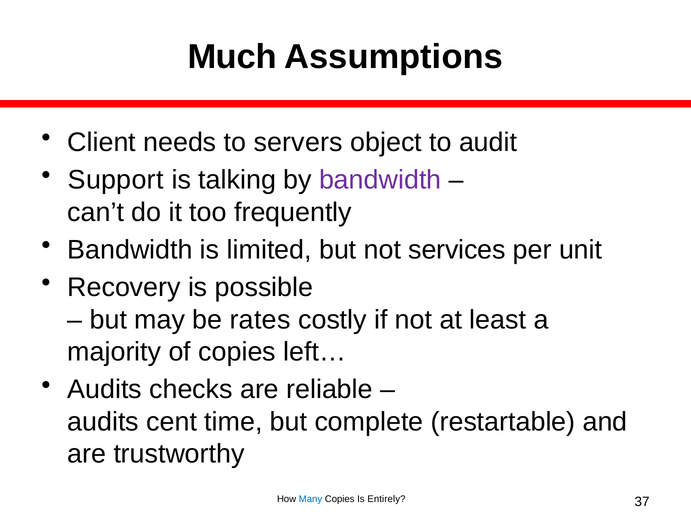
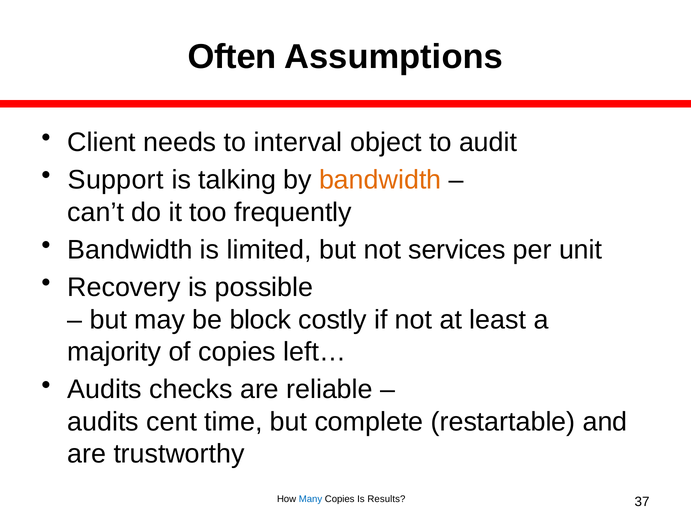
Much: Much -> Often (232, 57)
servers: servers -> interval (298, 142)
bandwidth colour: purple -> orange (380, 180)
rates: rates -> block (260, 320)
Entirely: Entirely -> Results (386, 499)
